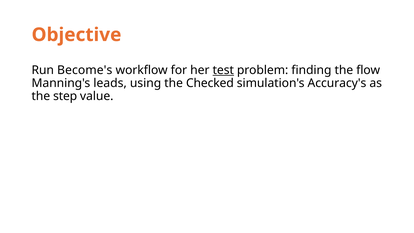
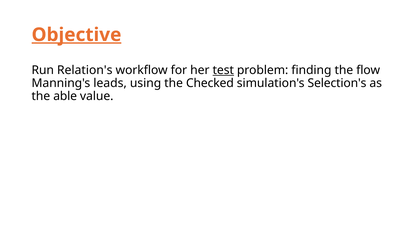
Objective underline: none -> present (76, 35)
Become's: Become's -> Relation's (85, 70)
Accuracy's: Accuracy's -> Selection's (337, 83)
step: step -> able (65, 96)
